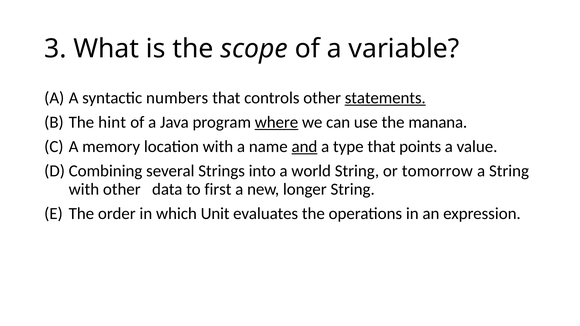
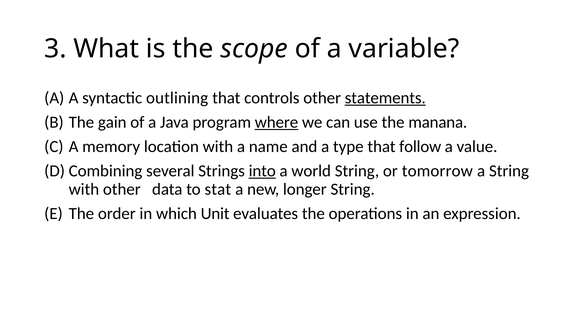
numbers: numbers -> outlining (177, 98)
hint: hint -> gain (112, 122)
and underline: present -> none (304, 147)
points: points -> follow (420, 147)
into underline: none -> present (262, 171)
first: first -> stat (218, 189)
